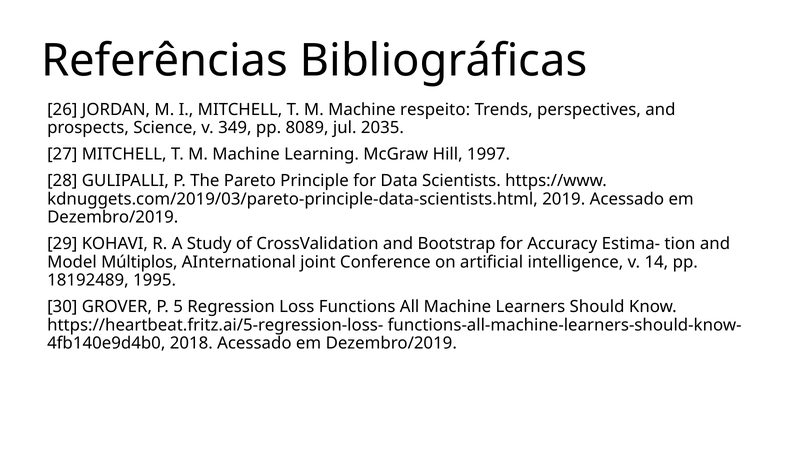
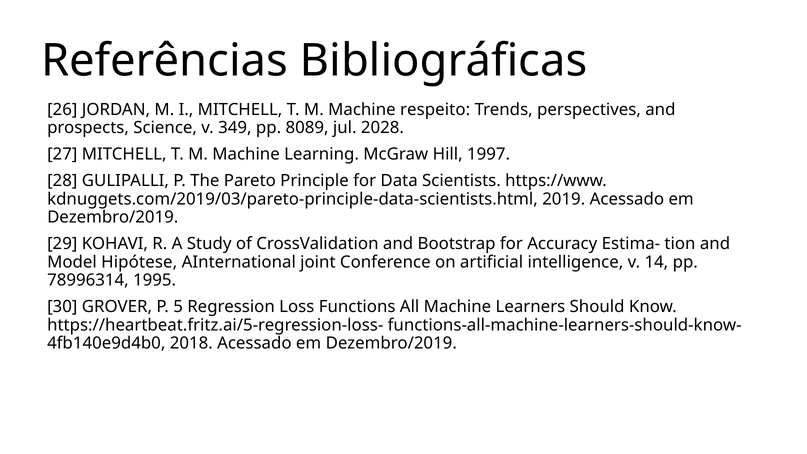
2035: 2035 -> 2028 (382, 128)
Múltiplos: Múltiplos -> Hipótese (139, 262)
18192489: 18192489 -> 78996314 (88, 280)
